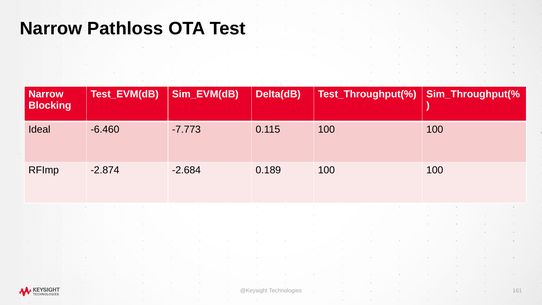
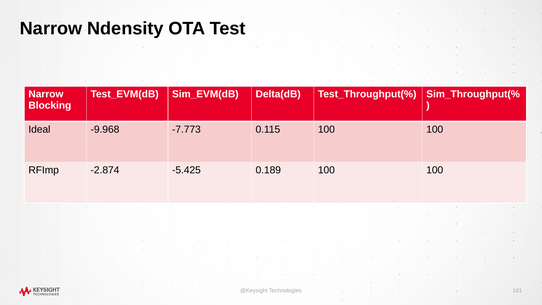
Pathloss: Pathloss -> Ndensity (125, 29)
-6.460: -6.460 -> -9.968 (105, 129)
-2.684: -2.684 -> -5.425 (186, 170)
